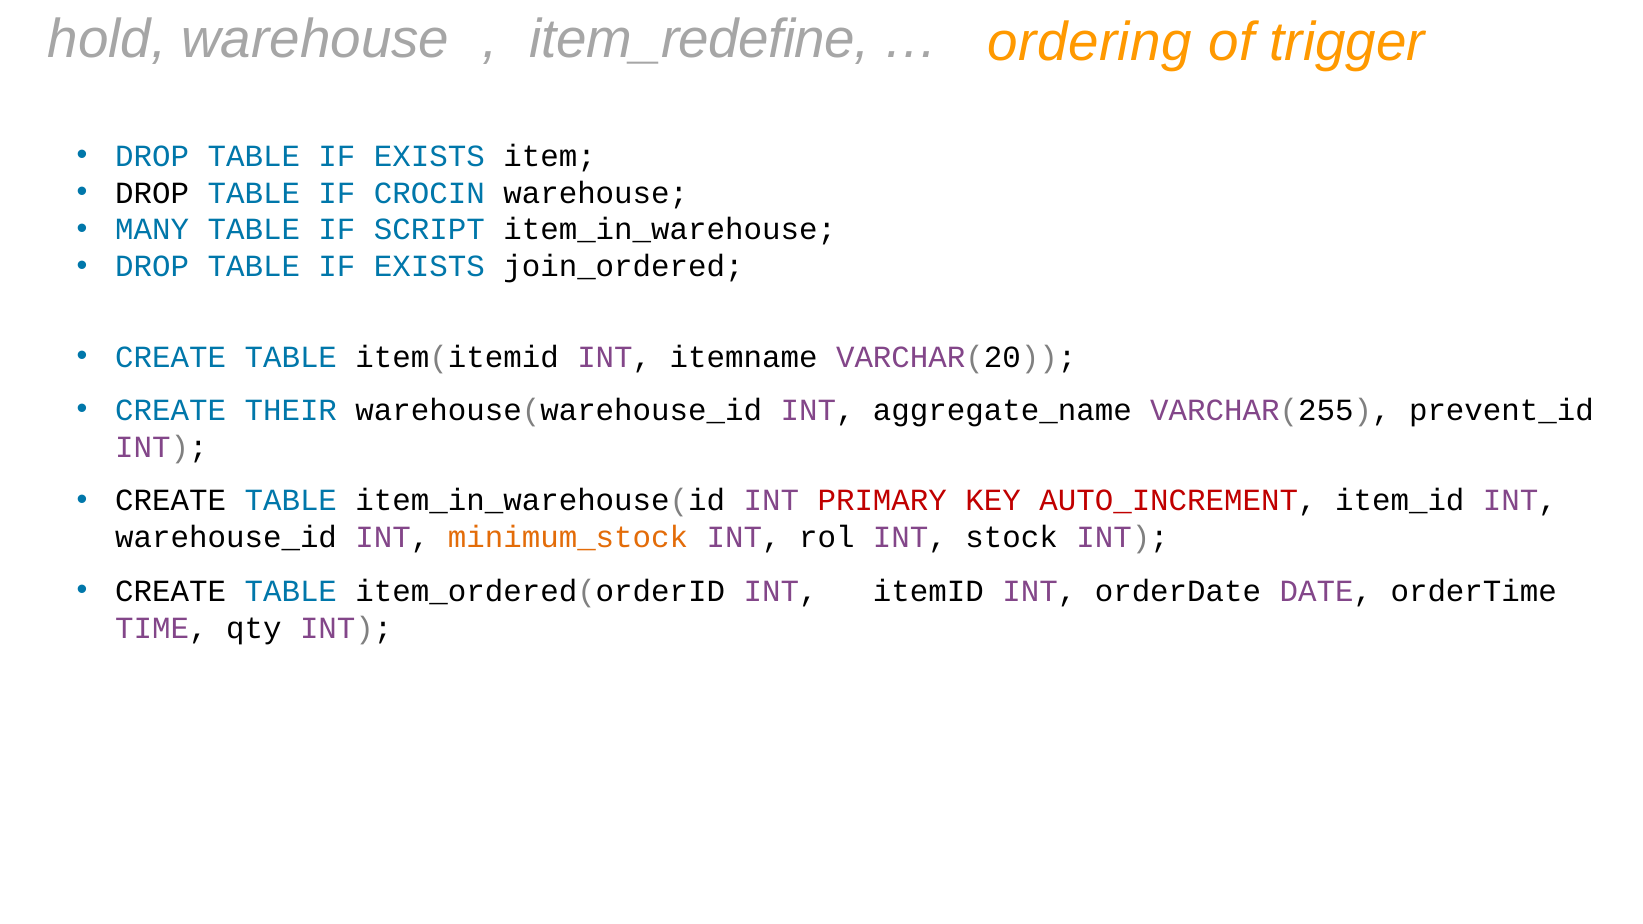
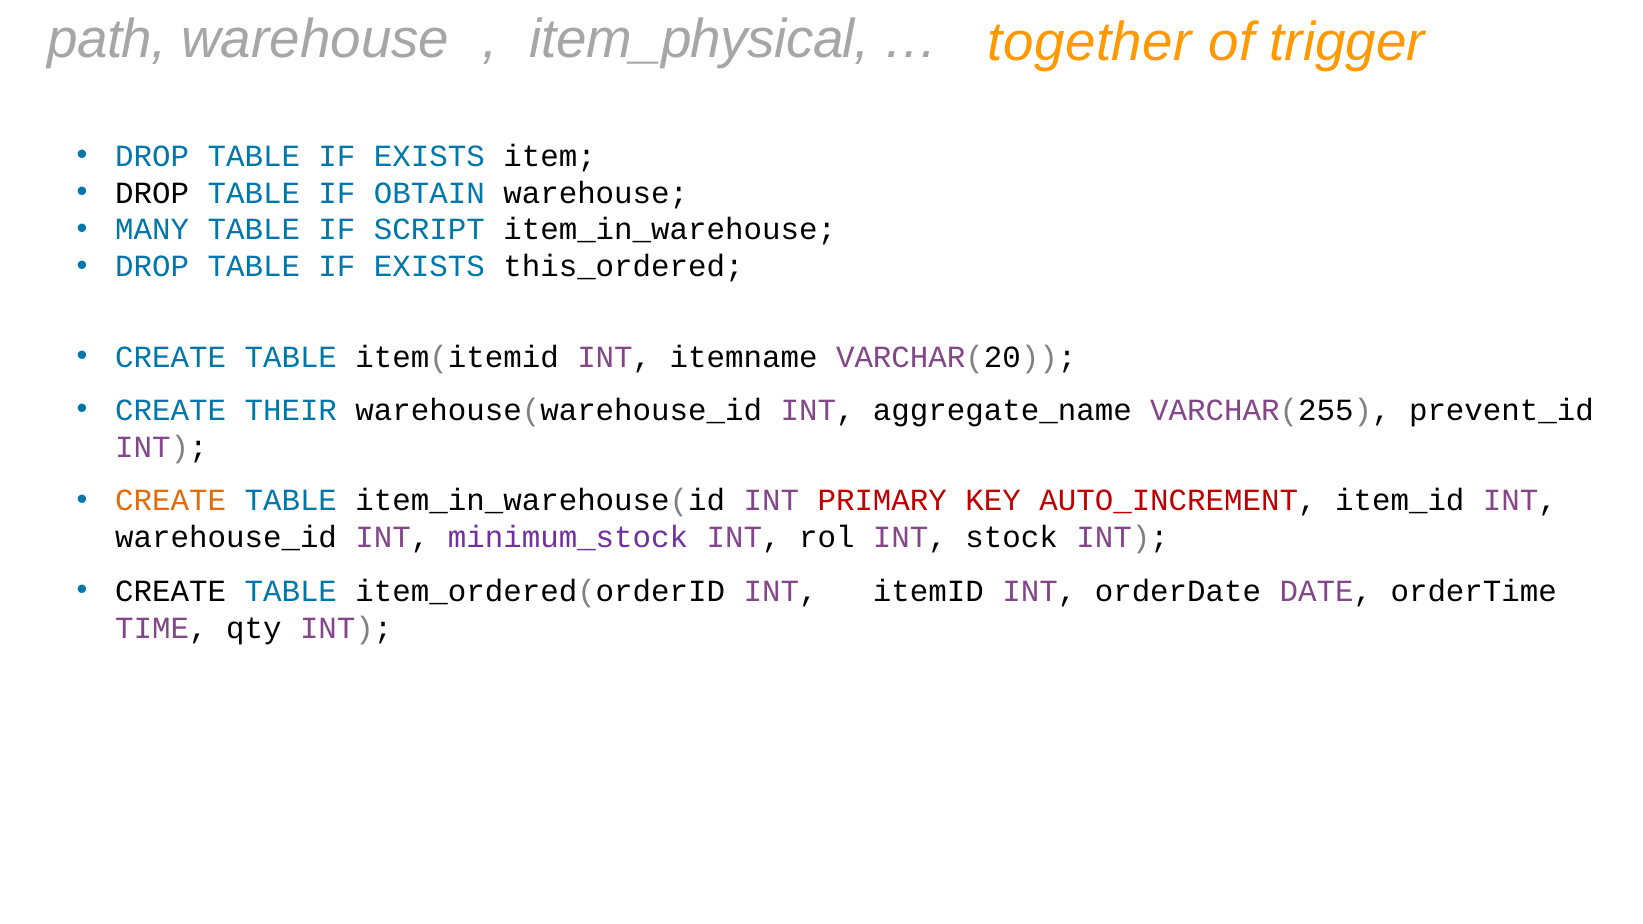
hold: hold -> path (107, 39)
item_redefine: item_redefine -> item_physical (700, 39)
ordering: ordering -> together (1090, 43)
CROCIN: CROCIN -> OBTAIN (429, 193)
join_ordered: join_ordered -> this_ordered (623, 267)
CREATE colour: black -> orange (171, 501)
minimum_stock colour: orange -> purple (568, 538)
